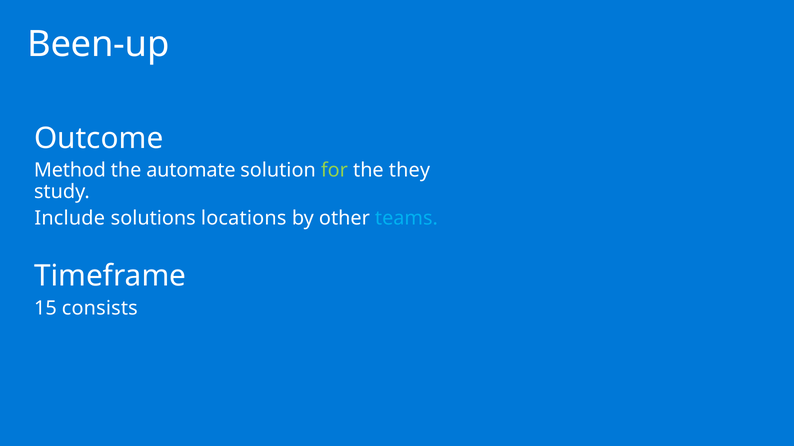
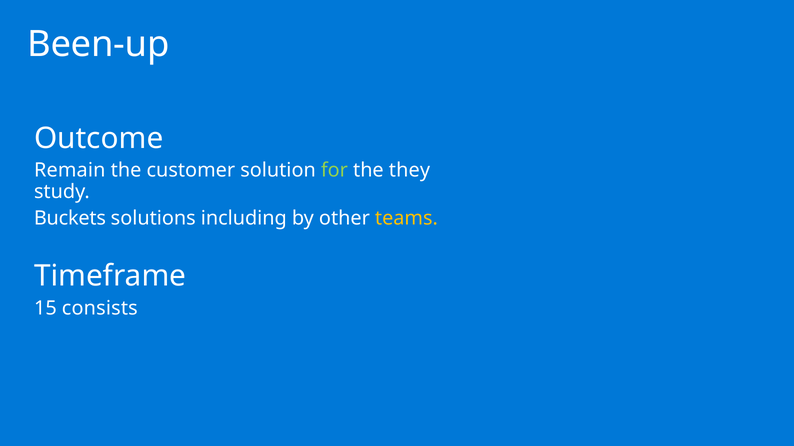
Method: Method -> Remain (70, 171)
automate: automate -> customer (191, 171)
Include: Include -> Buckets (70, 218)
locations: locations -> including (244, 218)
teams colour: light blue -> yellow (406, 218)
